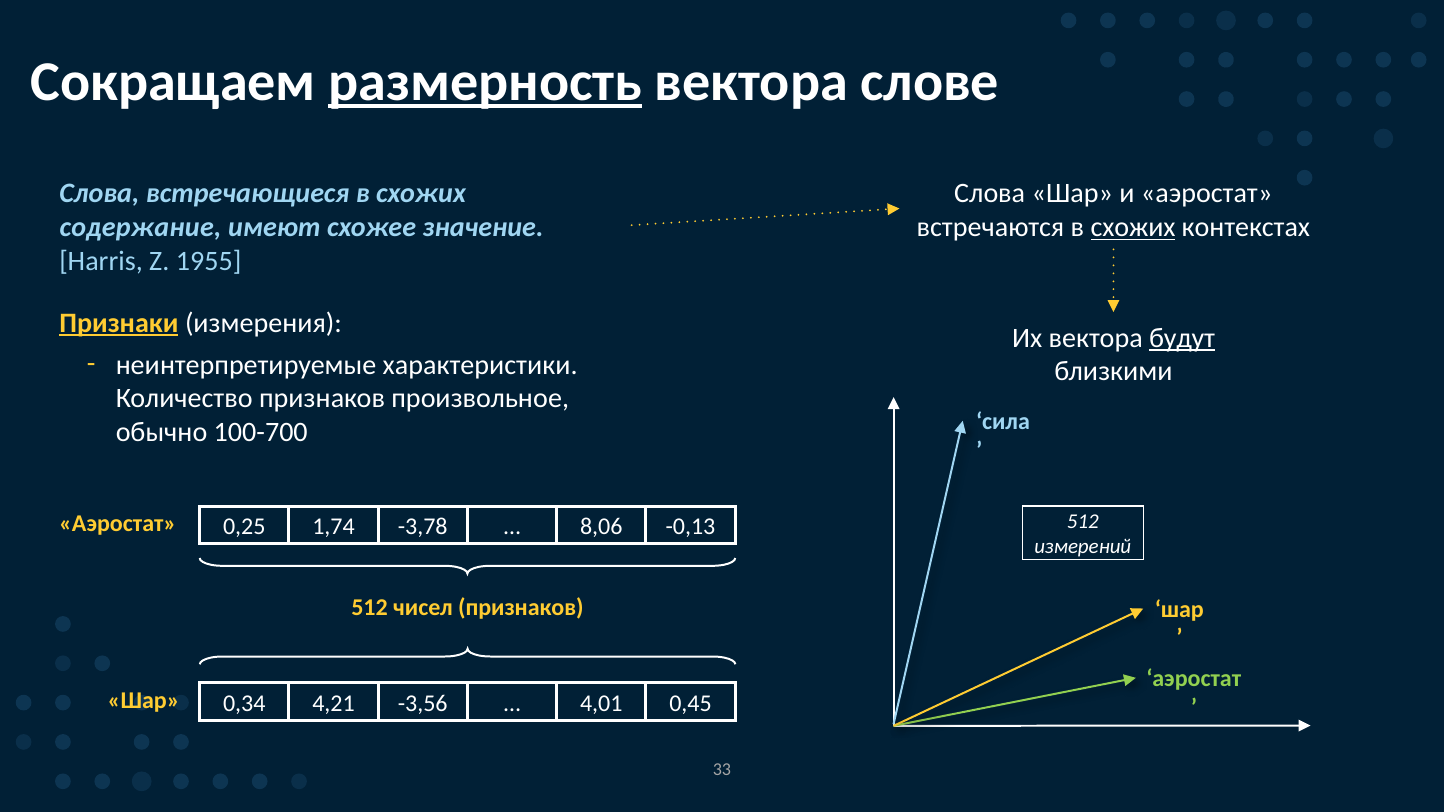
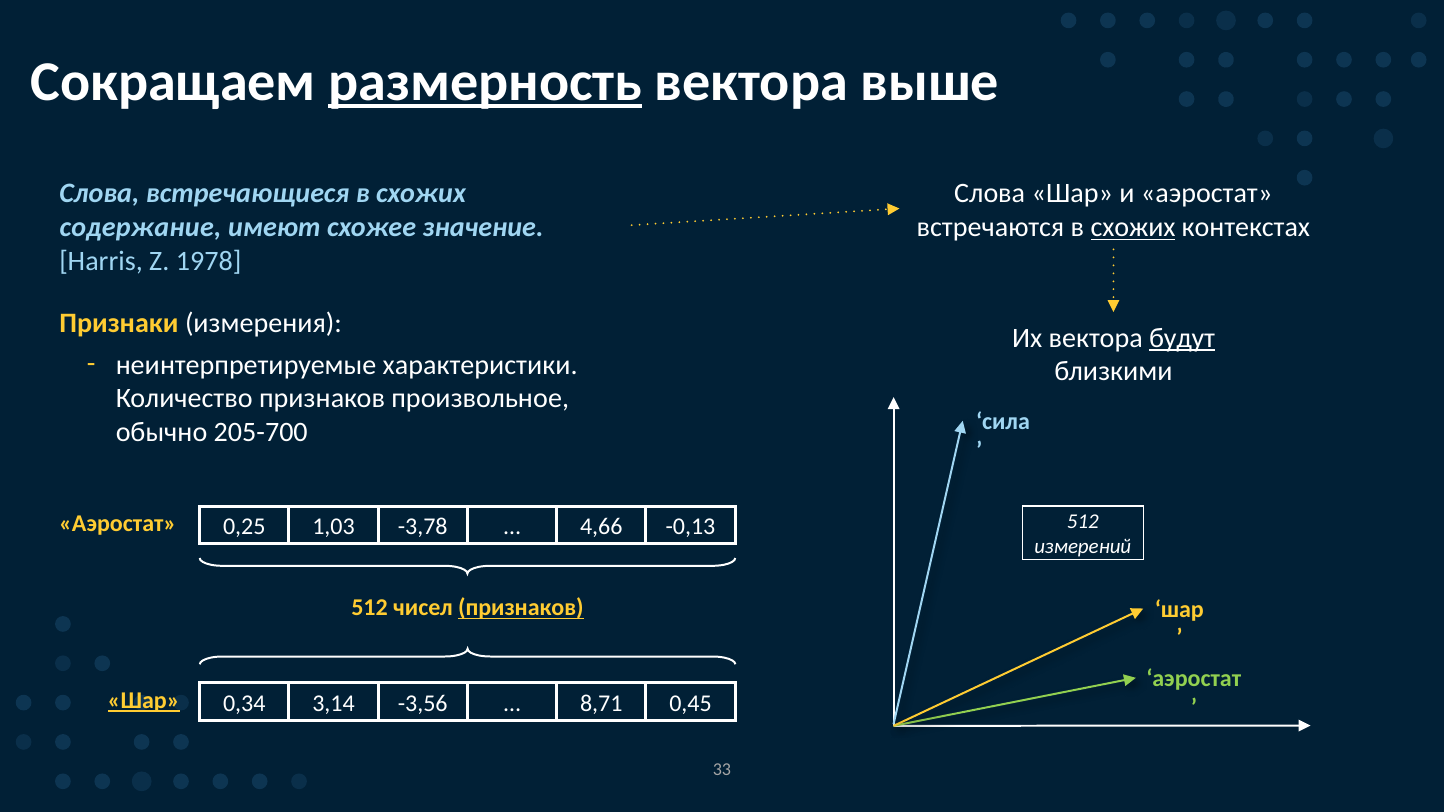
слове: слове -> выше (930, 82)
1955: 1955 -> 1978 (209, 261)
Признаки underline: present -> none (119, 323)
100-700: 100-700 -> 205-700 (261, 432)
1,74: 1,74 -> 1,03 (333, 527)
8,06: 8,06 -> 4,66 (601, 527)
признаков underline: none -> present (521, 608)
Шар underline: none -> present (144, 701)
4,21: 4,21 -> 3,14 (333, 703)
4,01: 4,01 -> 8,71 (601, 703)
